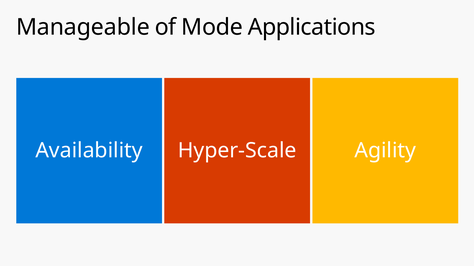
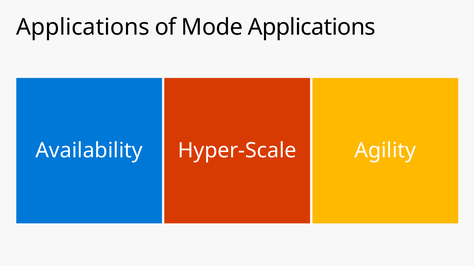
Manageable: Manageable -> Applications (83, 27)
